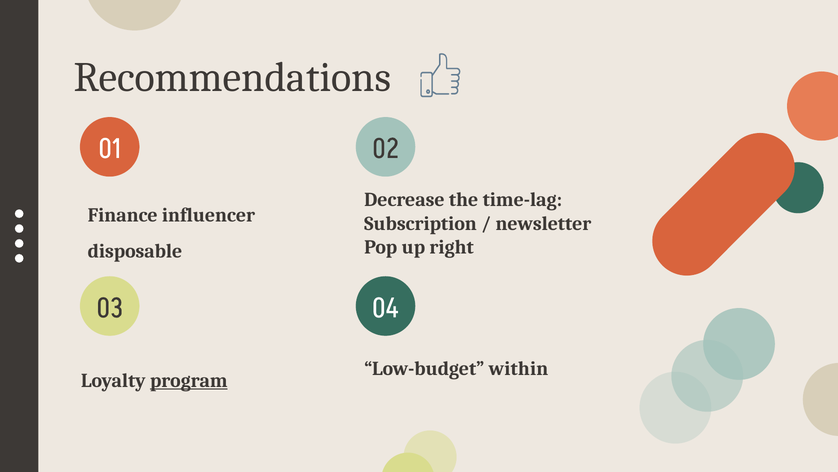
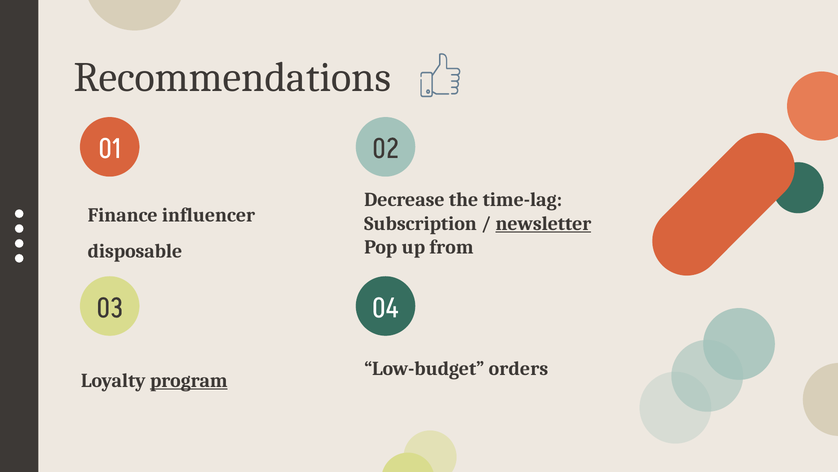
newsletter underline: none -> present (543, 223)
right: right -> from (452, 247)
within: within -> orders (518, 368)
